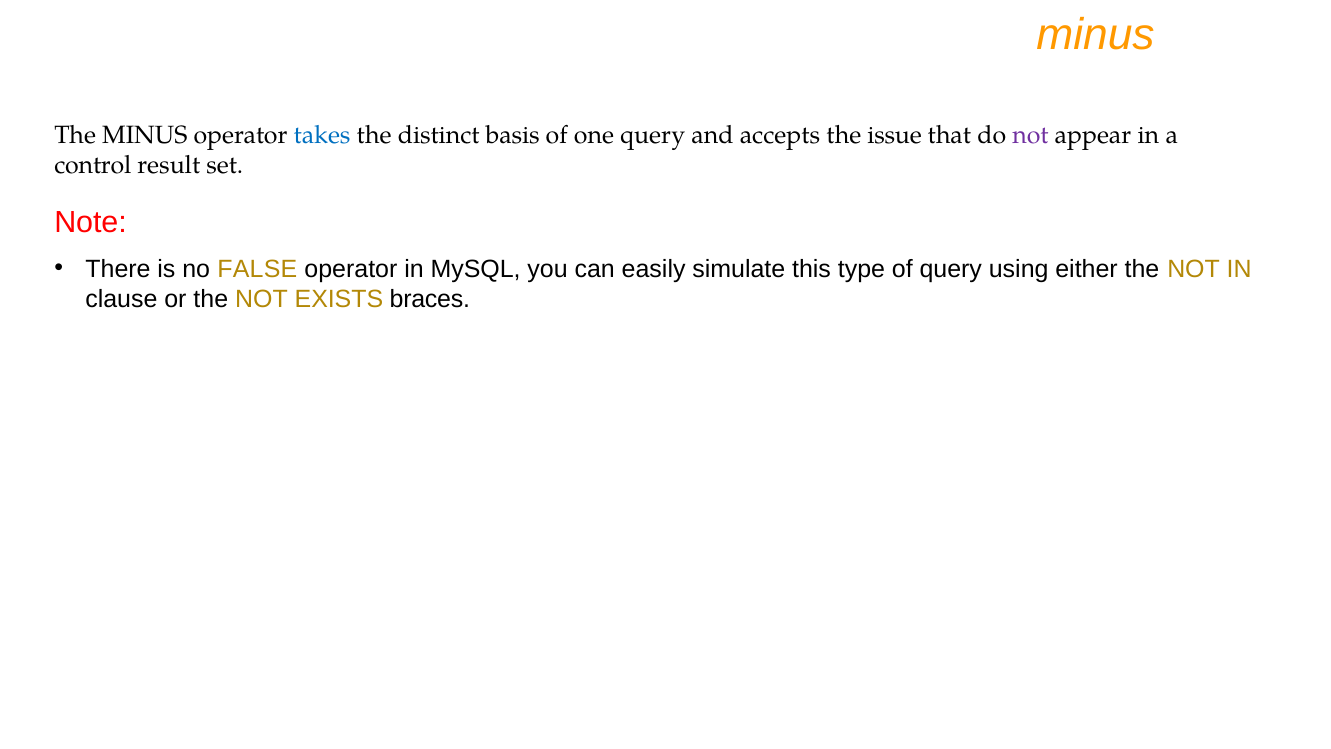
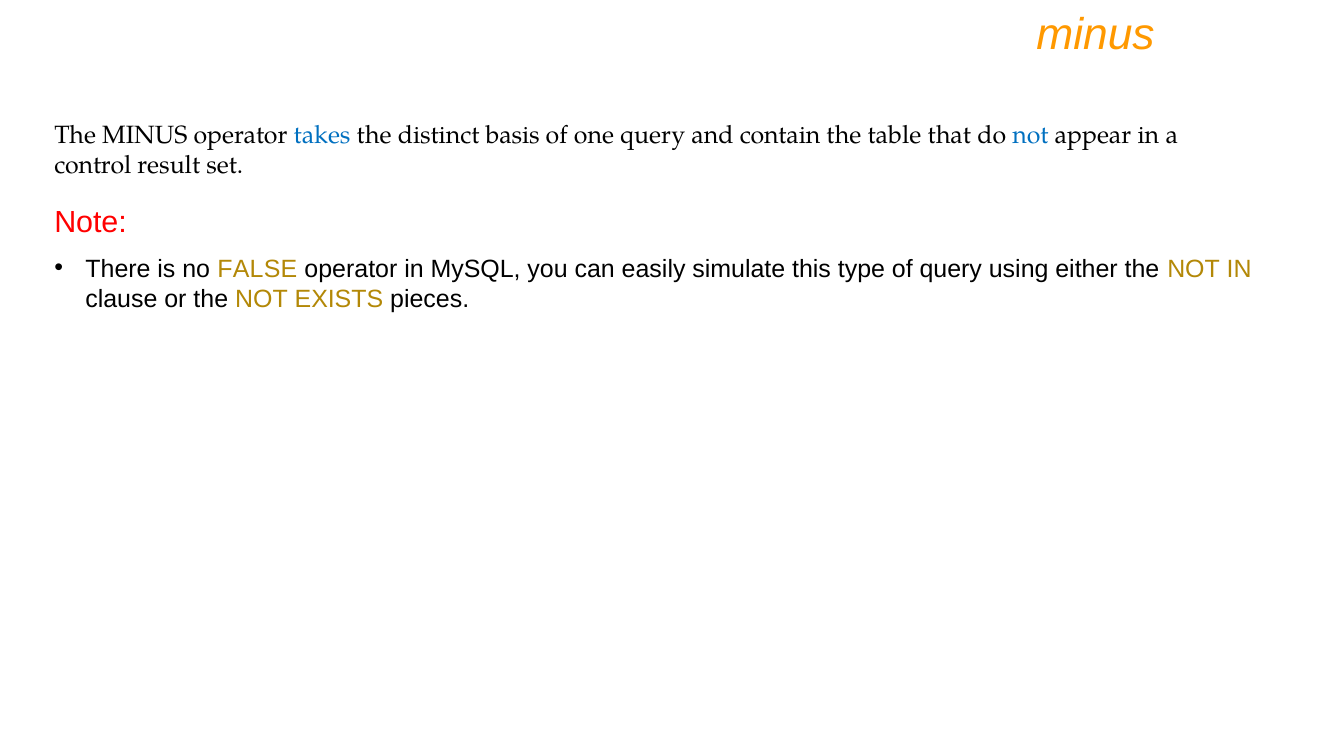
accepts: accepts -> contain (780, 135)
issue: issue -> table (894, 135)
not colour: purple -> blue (1031, 135)
braces: braces -> pieces (430, 299)
